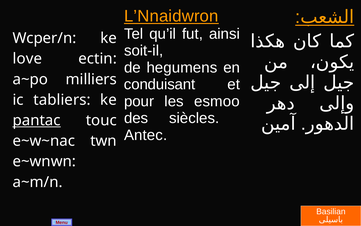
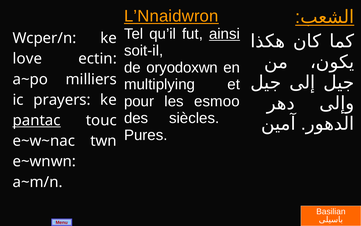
ainsi underline: none -> present (224, 34)
hegumens: hegumens -> oryodoxwn (182, 68)
conduisant: conduisant -> multiplying (160, 84)
tabliers: tabliers -> prayers (62, 100)
Antec: Antec -> Pures (146, 135)
